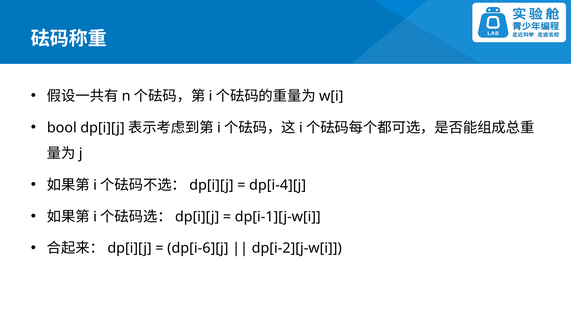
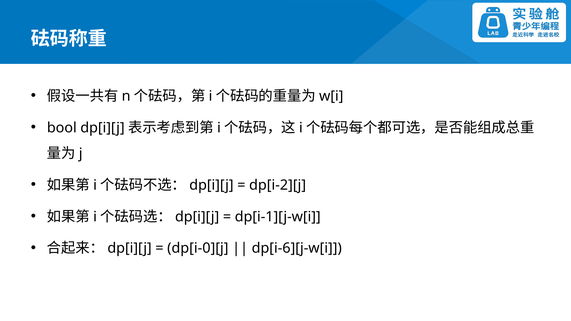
dp[i-4][j: dp[i-4][j -> dp[i-2][j (278, 185)
dp[i-6][j: dp[i-6][j -> dp[i-0][j (198, 248)
dp[i-2][j-w[i: dp[i-2][j-w[i -> dp[i-6][j-w[i (297, 248)
